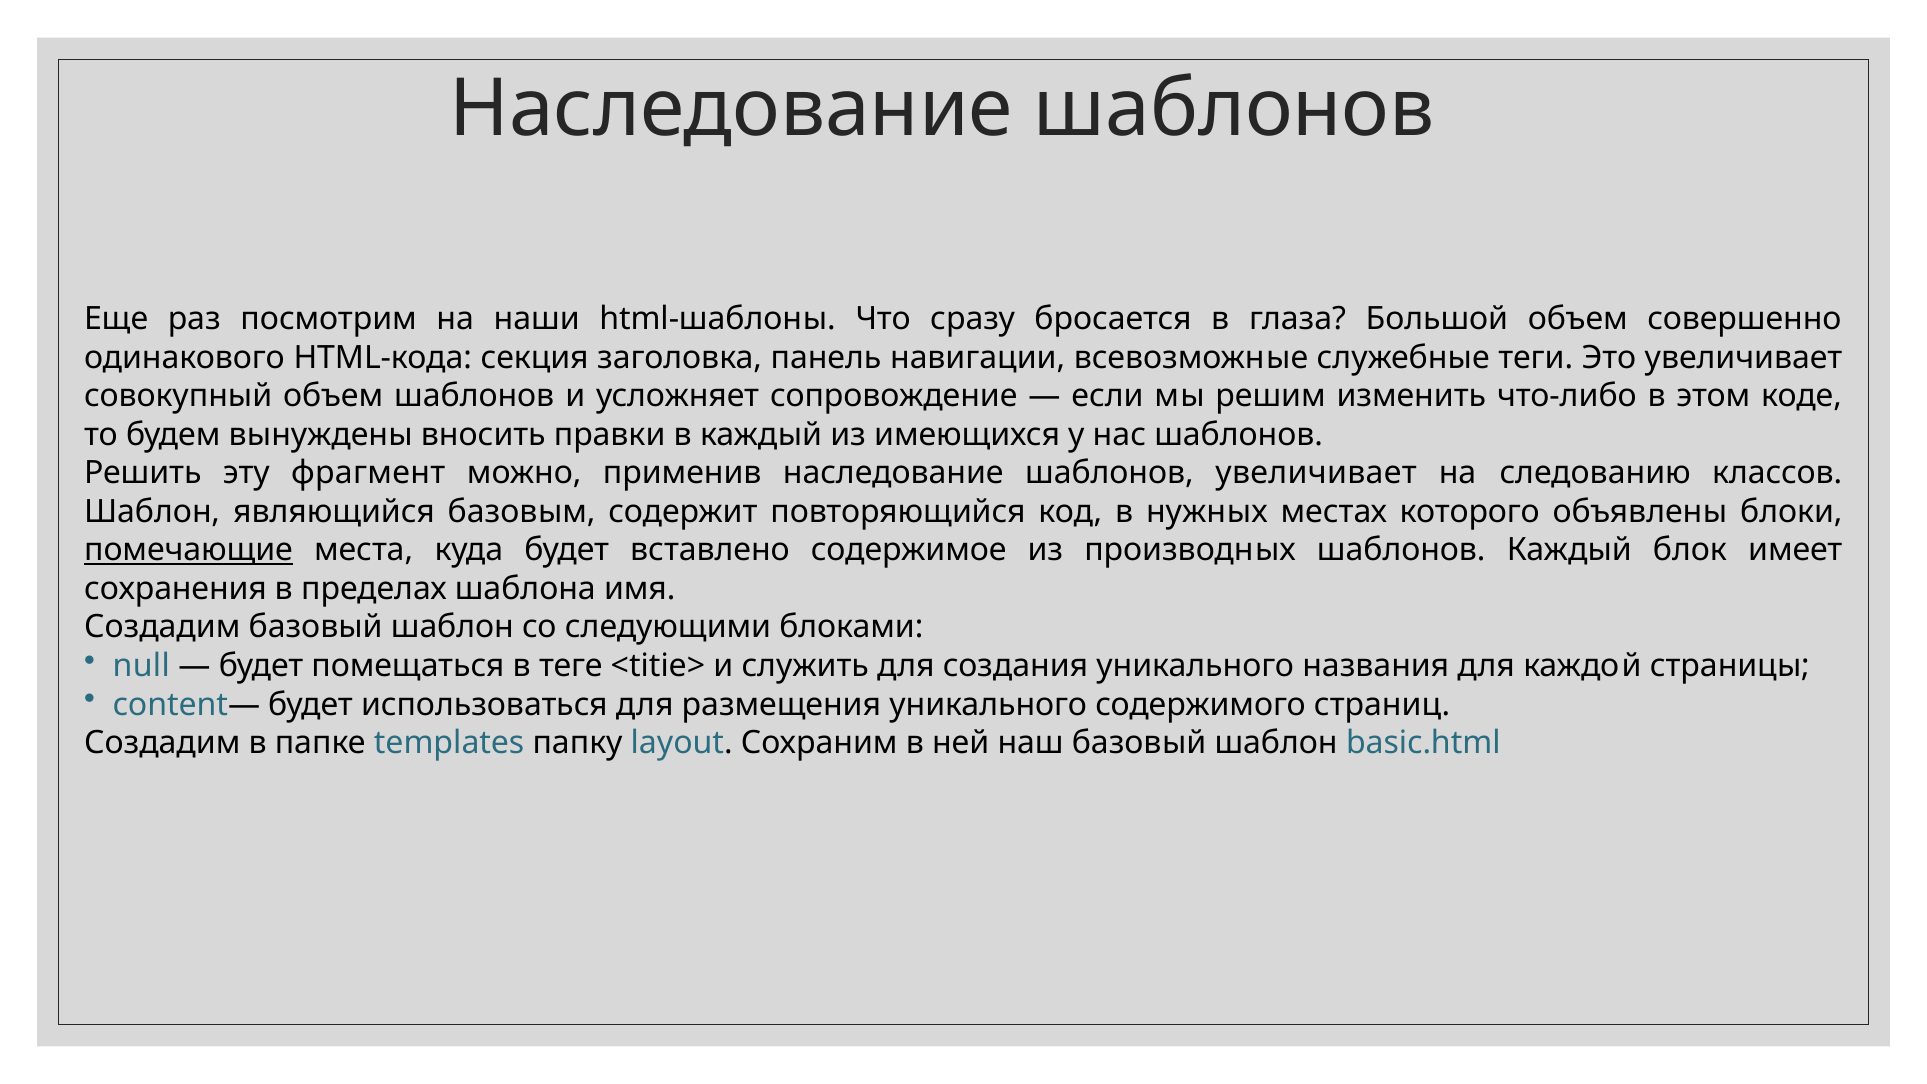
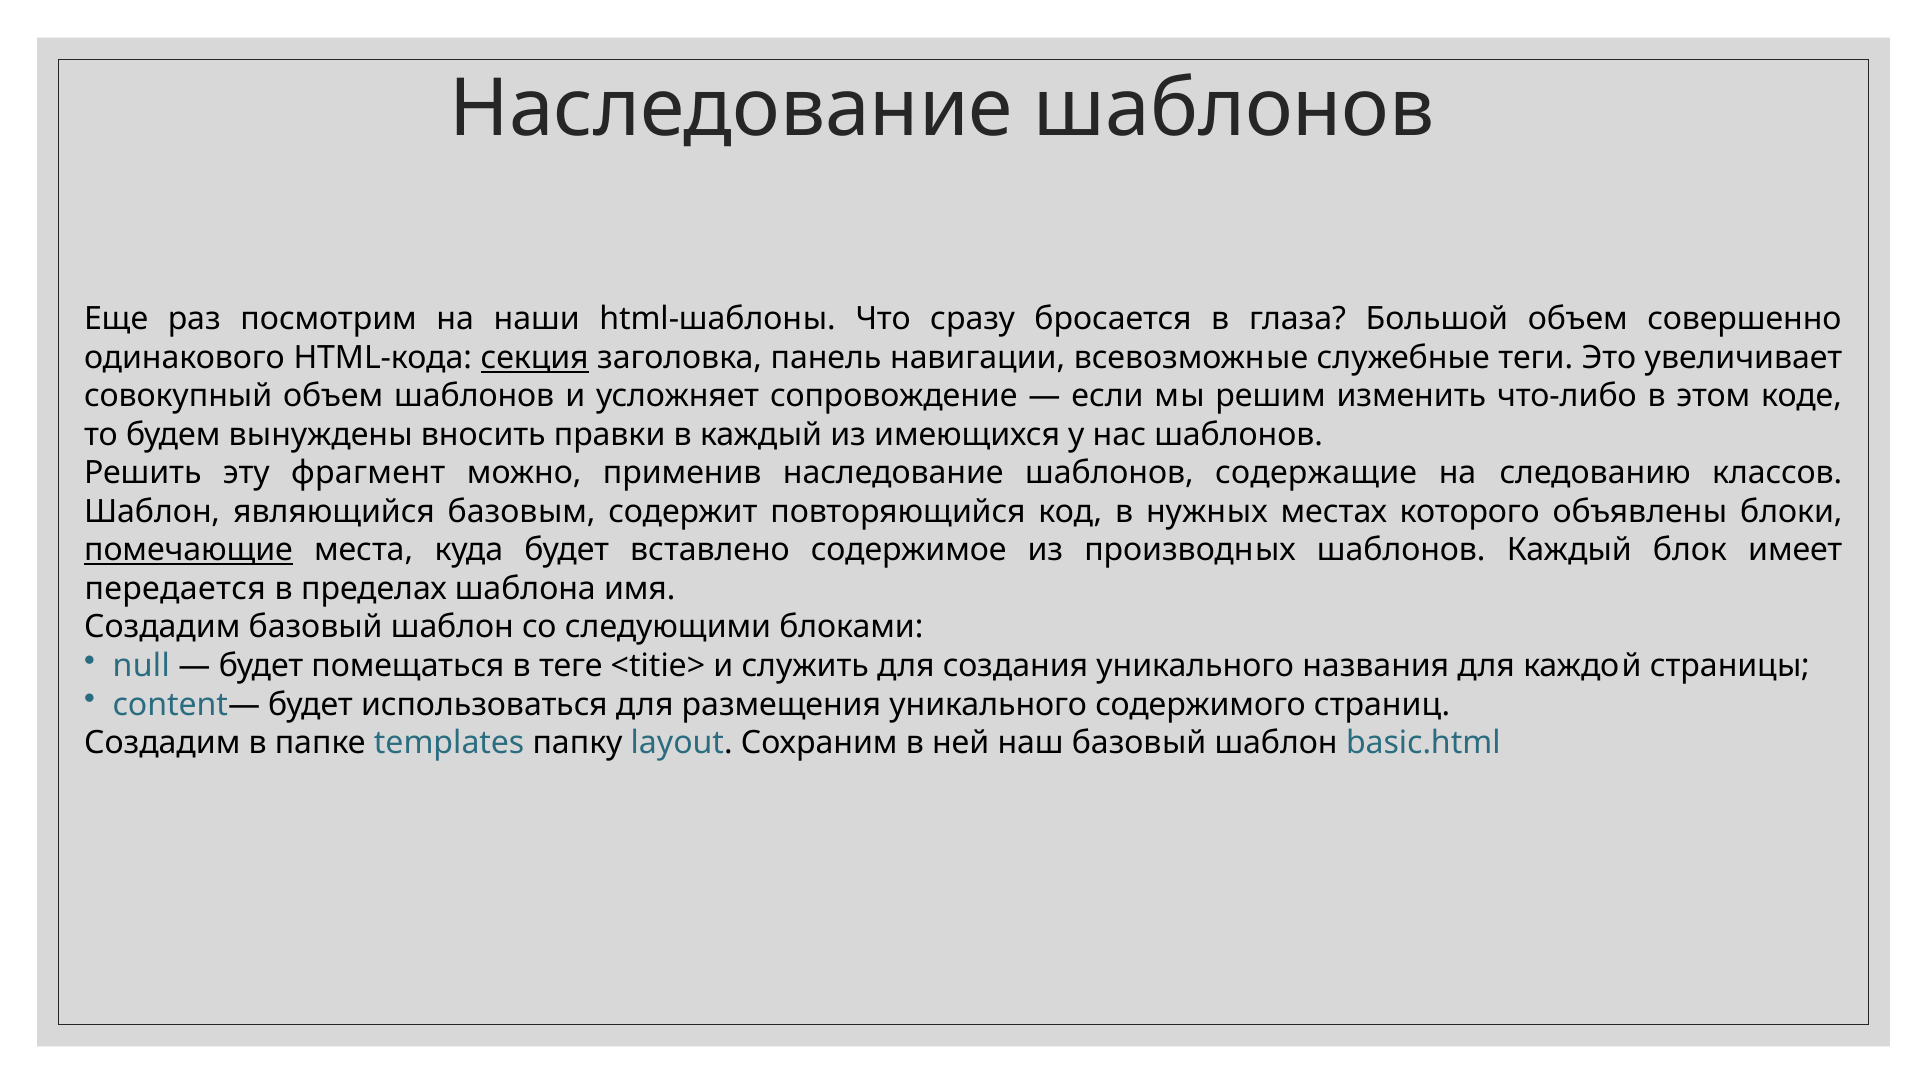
секция underline: none -> present (535, 358)
шаблонов увеличивает: увеличивает -> содержащие (1316, 473)
сохранения: сохранения -> передается (175, 589)
